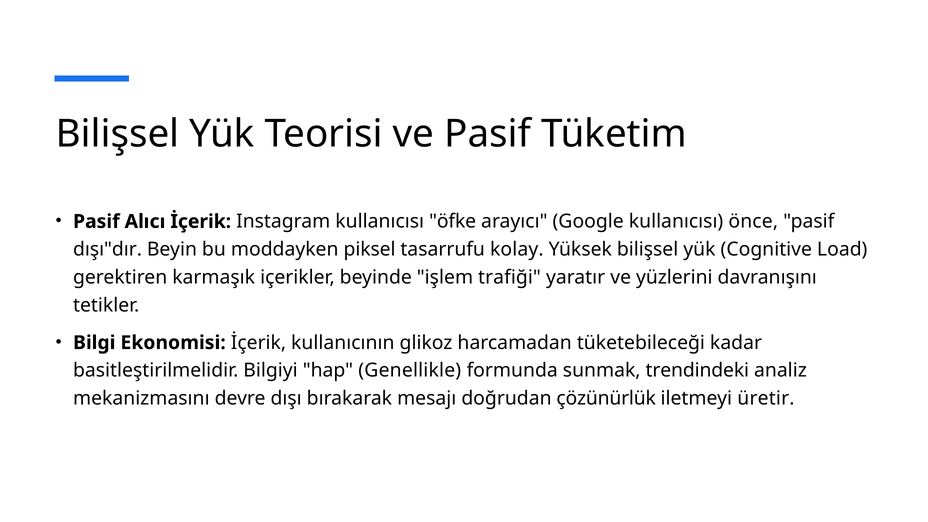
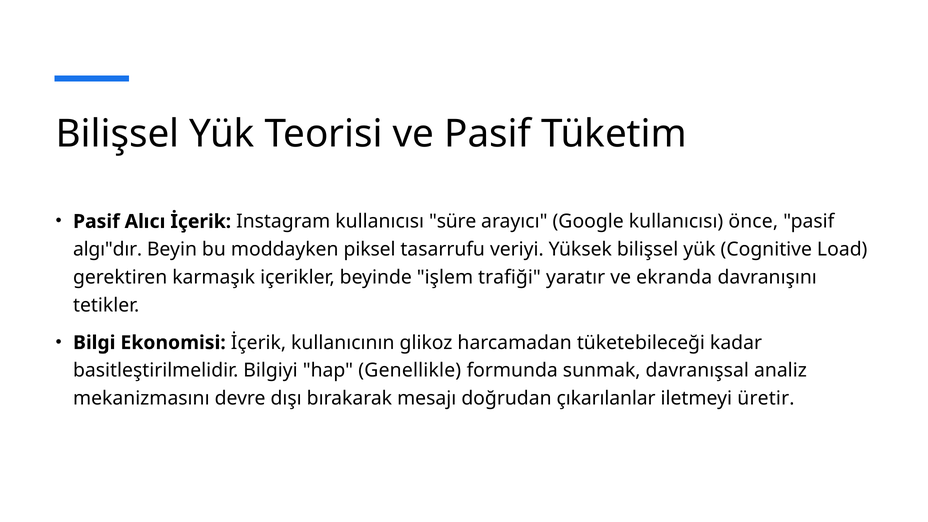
öfke: öfke -> süre (453, 222)
dışı"dır: dışı"dır -> algı"dır (108, 249)
kolay: kolay -> veriyi (517, 249)
yüzlerini: yüzlerini -> ekranda (674, 277)
trendindeki: trendindeki -> davranışsal (697, 371)
çözünürlük: çözünürlük -> çıkarılanlar (606, 398)
